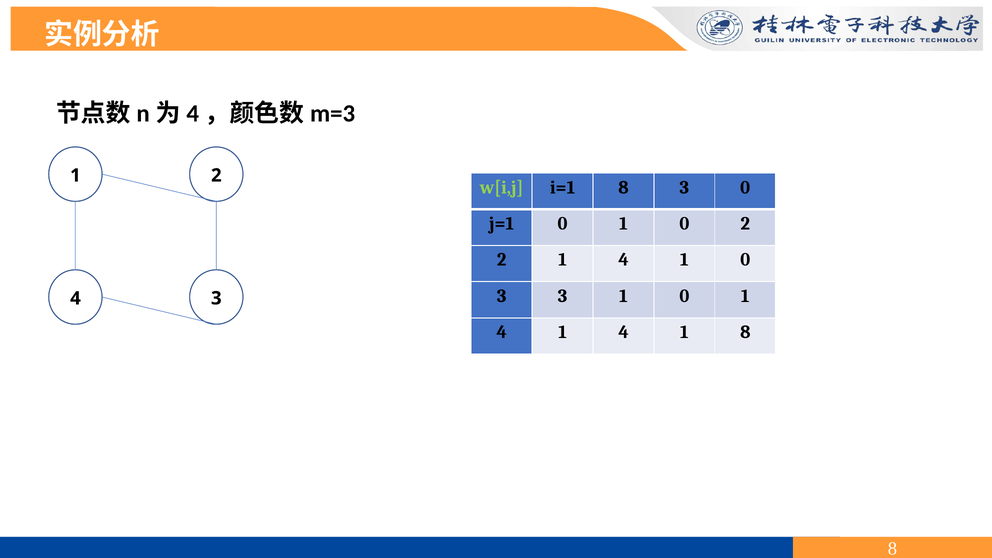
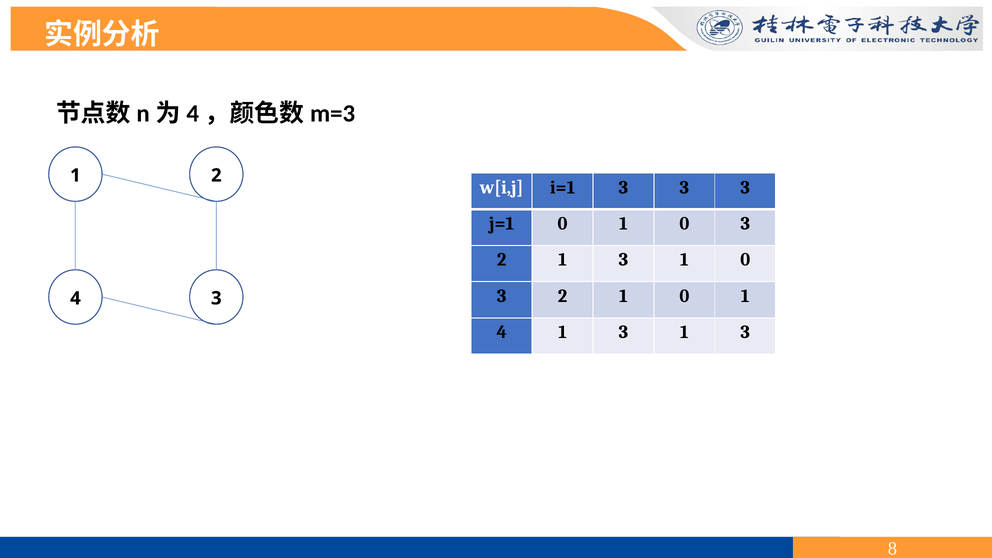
w[i,j colour: light green -> white (502, 187)
i=1 8: 8 -> 3 (623, 187)
0: 0 -> 3 (745, 187)
0 1 0 2: 2 -> 3 (745, 224)
4: 4 -> 3 (623, 260)
3: 3 -> 2 (562, 296)
4 1 4: 4 -> 3 (623, 332)
8: 8 -> 3 (745, 332)
